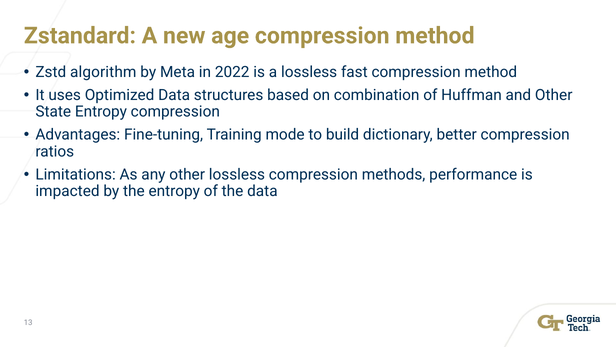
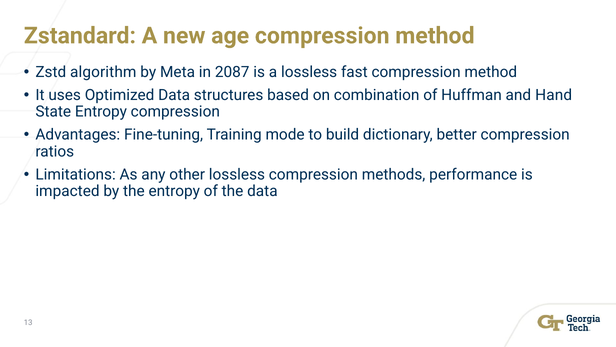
2022: 2022 -> 2087 (232, 72)
and Other: Other -> Hand (554, 95)
